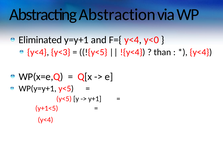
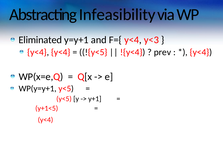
Abstraction: Abstraction -> Infeasibility (117, 15)
y<0: y<0 -> y<3 (151, 40)
y<4 y<3: y<3 -> y<4 (61, 52)
than: than -> prev (162, 52)
